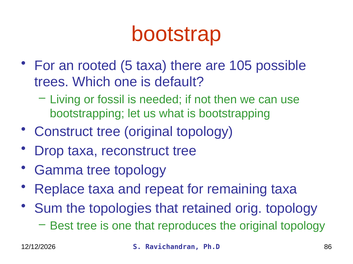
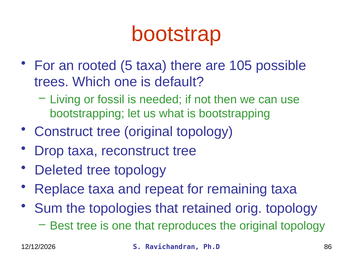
Gamma: Gamma -> Deleted (59, 170)
